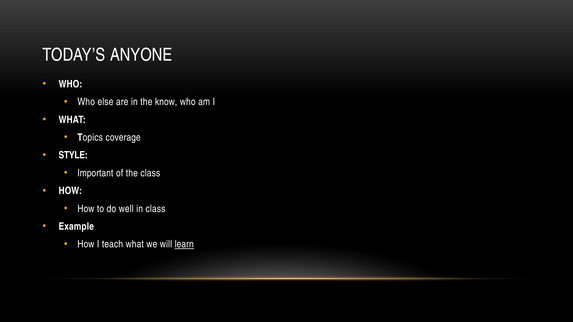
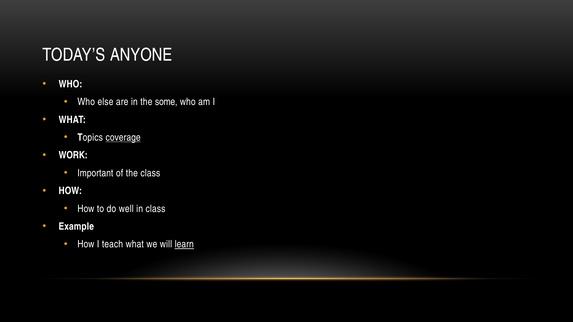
know: know -> some (166, 102)
coverage underline: none -> present (123, 138)
STYLE: STYLE -> WORK (73, 155)
